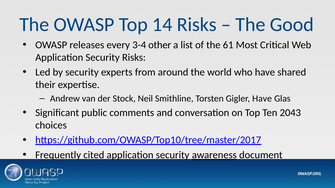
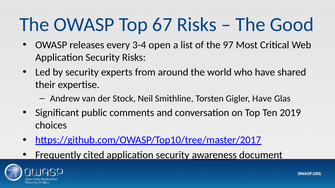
14: 14 -> 67 (162, 25)
other: other -> open (160, 45)
61: 61 -> 97 (228, 45)
2043: 2043 -> 2019 (290, 113)
